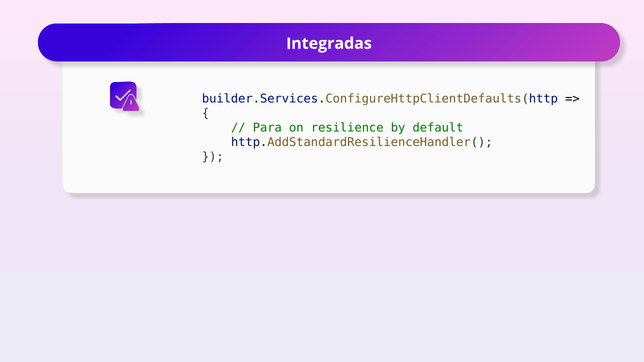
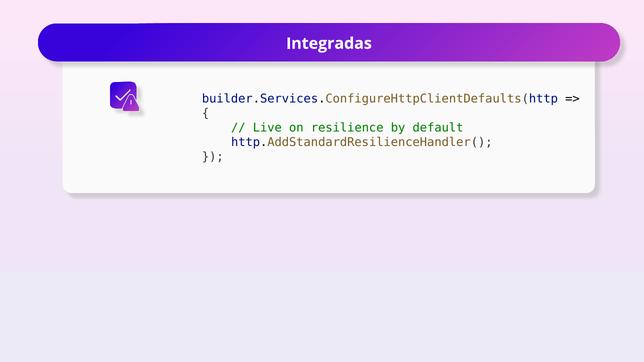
Para: Para -> Live (267, 128)
